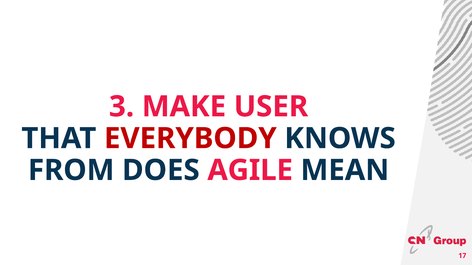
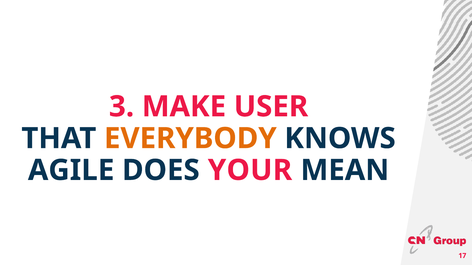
EVERYBODY colour: red -> orange (190, 139)
FROM: FROM -> AGILE (71, 171)
AGILE: AGILE -> YOUR (250, 171)
